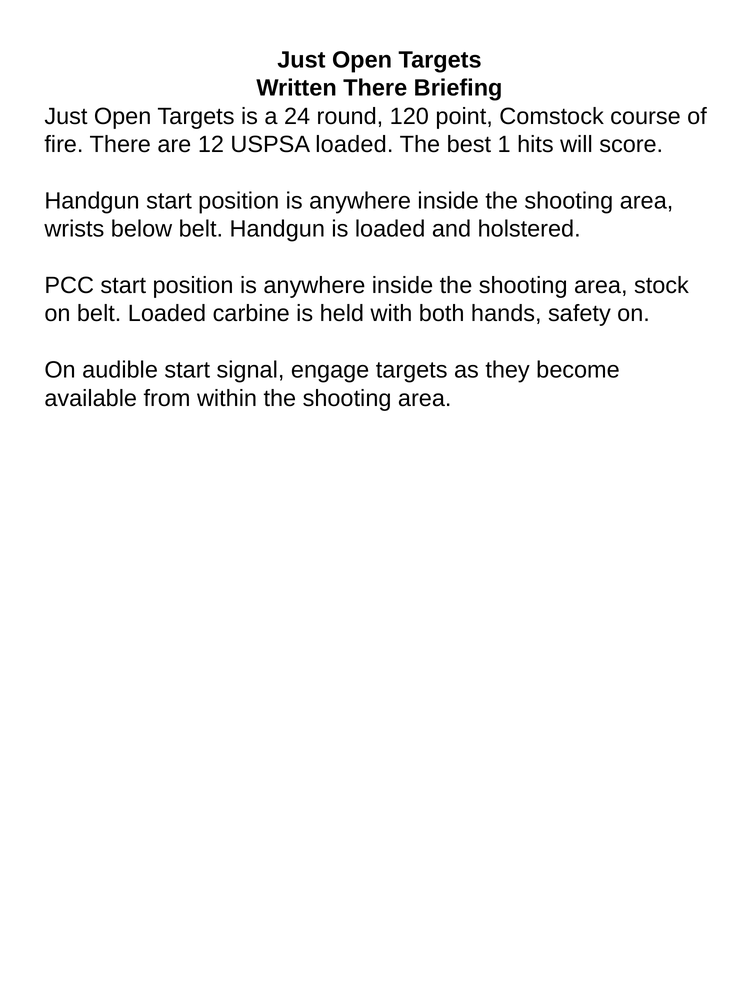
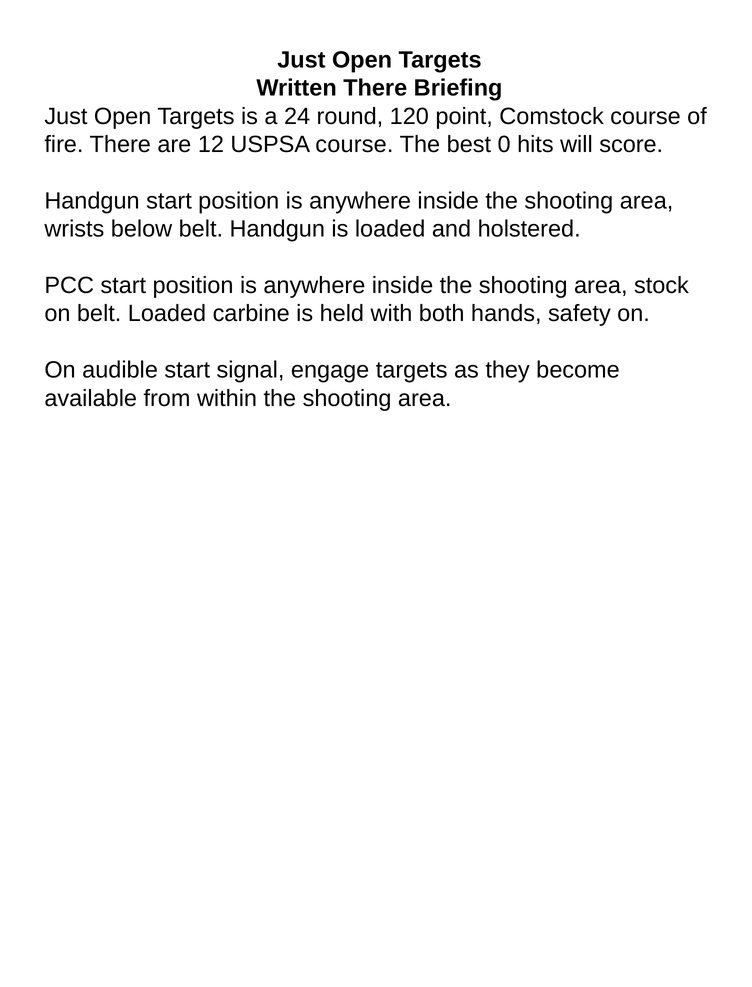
USPSA loaded: loaded -> course (354, 144)
1: 1 -> 0 (504, 144)
